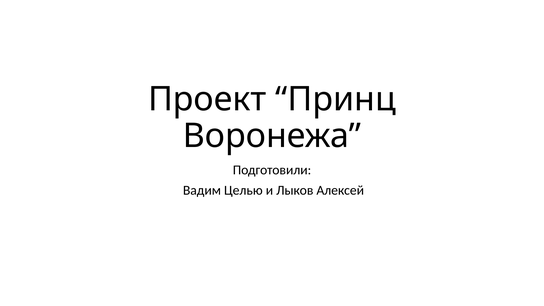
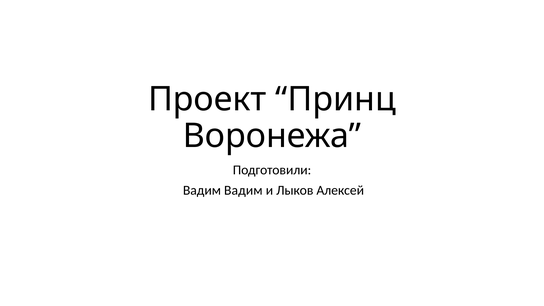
Вадим Целью: Целью -> Вадим (243, 190)
